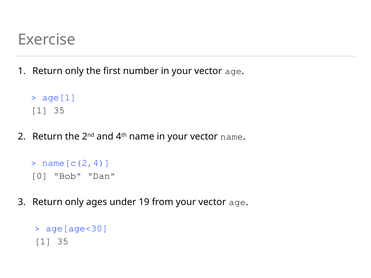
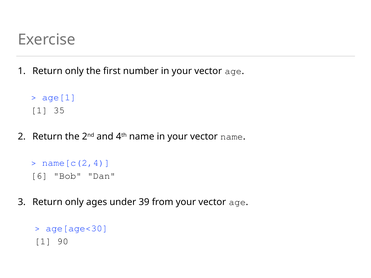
0: 0 -> 6 (39, 176)
19: 19 -> 39 (144, 202)
35: 35 -> 90 (63, 242)
